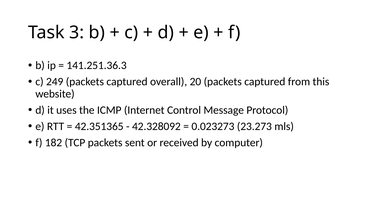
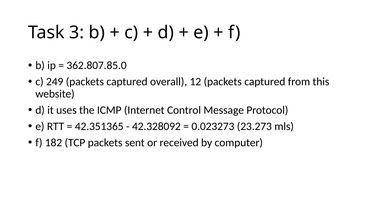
141.251.36.3: 141.251.36.3 -> 362.807.85.0 (97, 66)
20: 20 -> 12 (195, 82)
